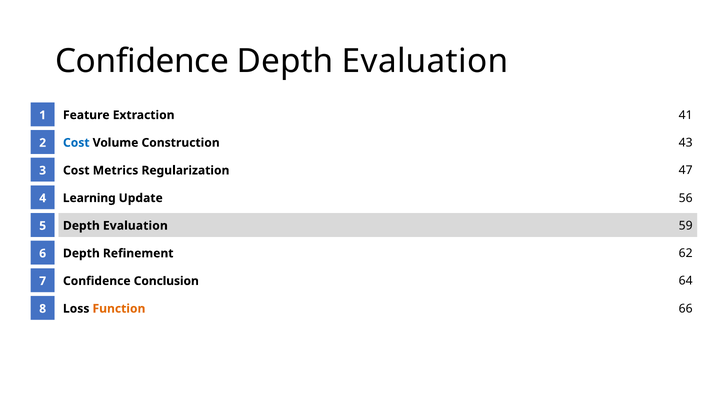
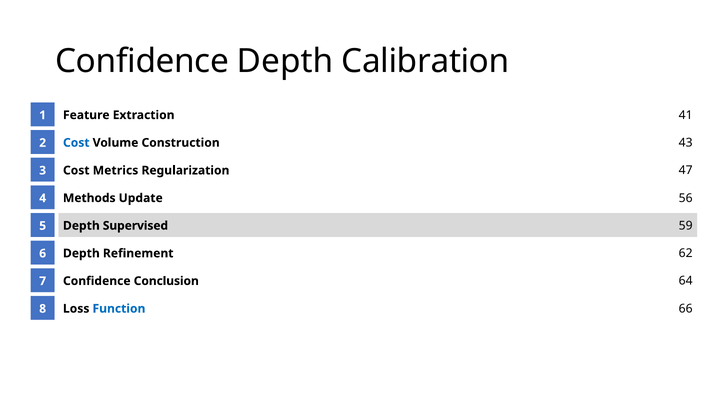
Evaluation: Evaluation -> Calibration (425, 61)
Learning: Learning -> Methods (89, 198)
Evaluation: Evaluation -> Supervised (135, 226)
Function colour: orange -> blue (119, 309)
